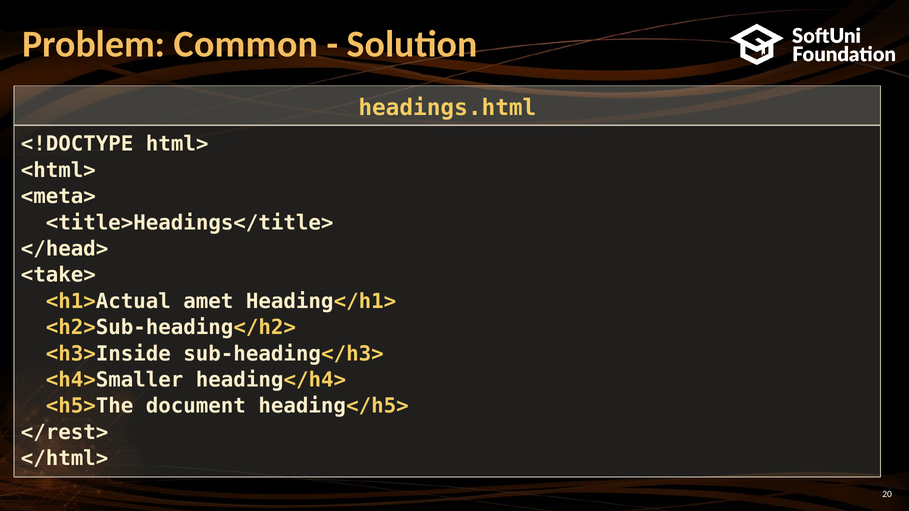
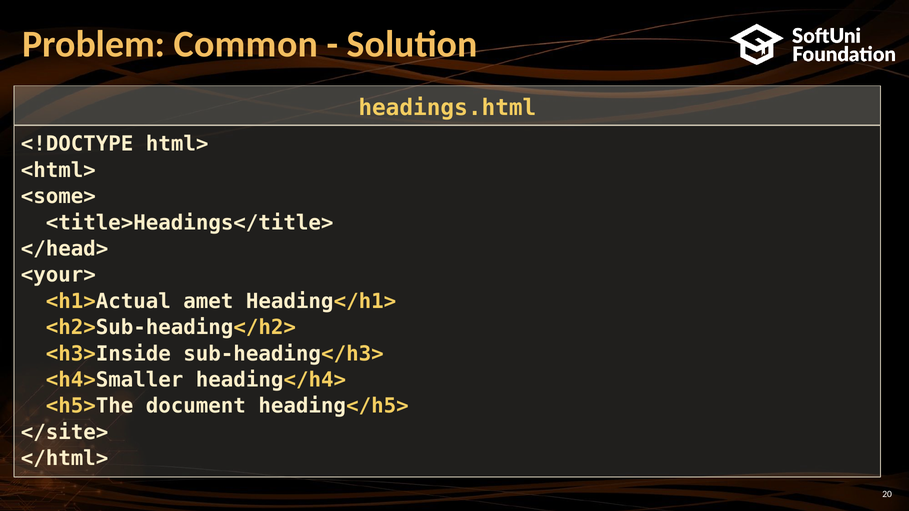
<meta>: <meta> -> <some> (58, 197)
<take>: <take> -> <your> (58, 275)
</rest>: </rest> -> </site> (65, 433)
